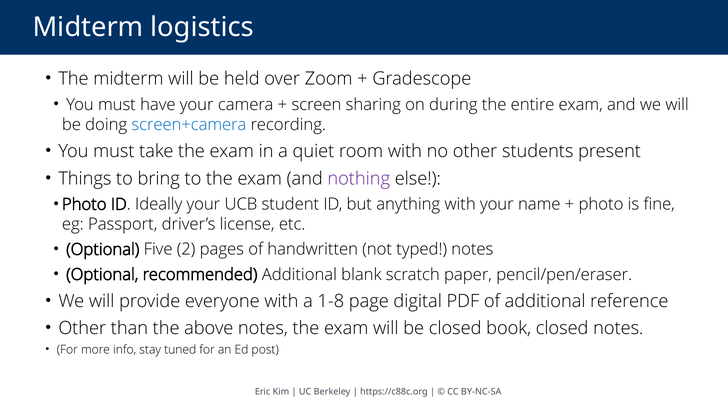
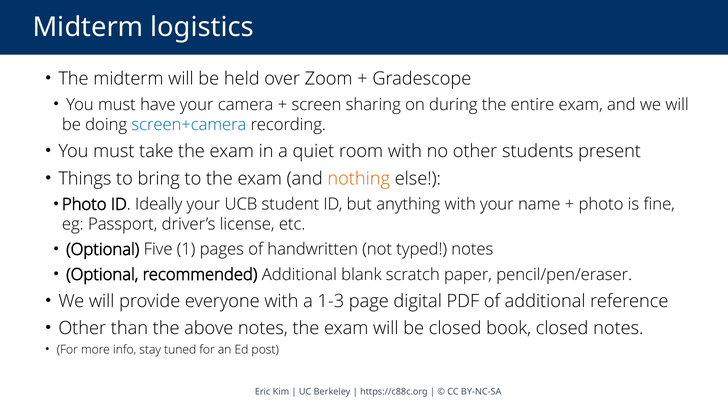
nothing colour: purple -> orange (359, 178)
2: 2 -> 1 (186, 249)
1-8: 1-8 -> 1-3 (331, 301)
